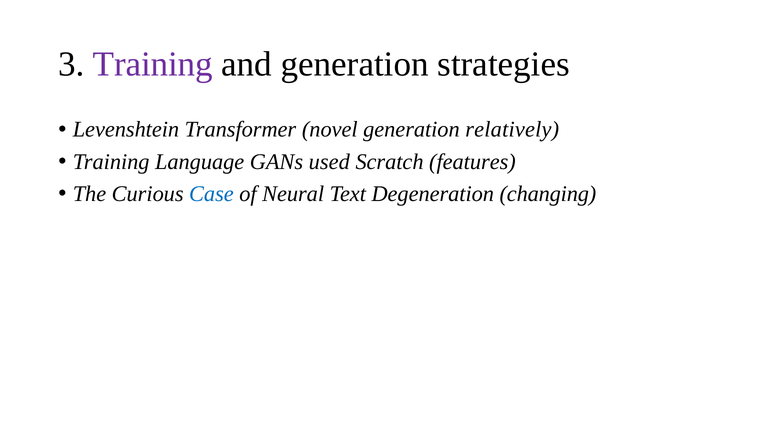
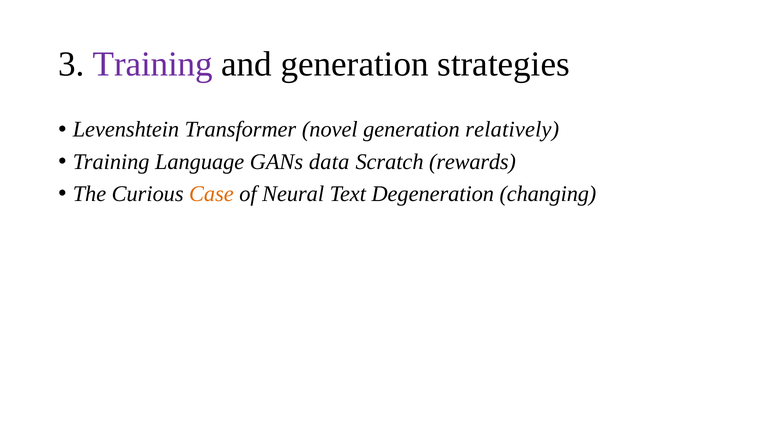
used: used -> data (329, 162)
features: features -> rewards (473, 162)
Case colour: blue -> orange (211, 194)
